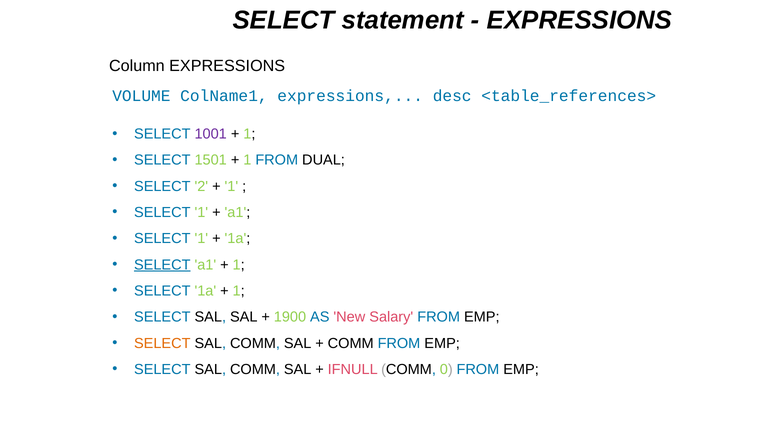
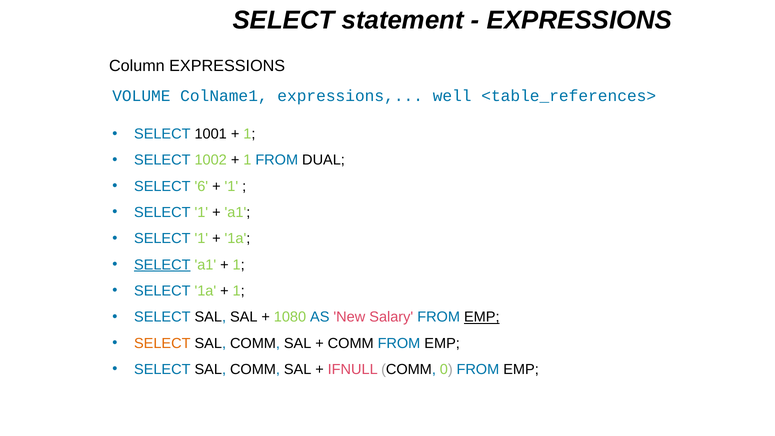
desc: desc -> well (452, 96)
1001 colour: purple -> black (211, 134)
1501: 1501 -> 1002 (211, 160)
2: 2 -> 6 (201, 186)
1900: 1900 -> 1080 (290, 317)
EMP underline: none -> present (482, 317)
